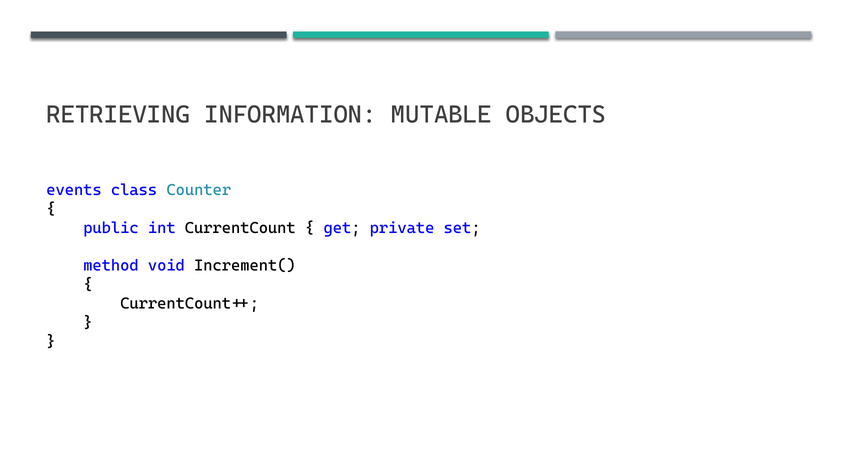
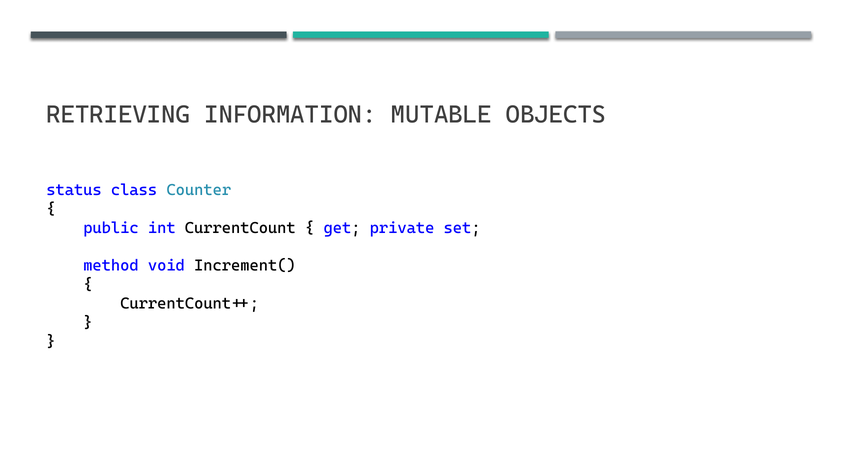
events: events -> status (74, 190)
